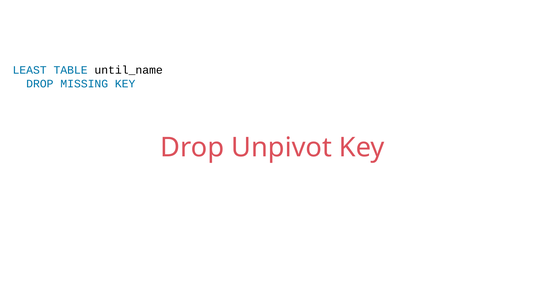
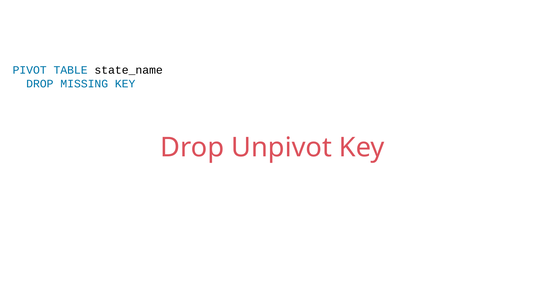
LEAST: LEAST -> PIVOT (30, 70)
until_name: until_name -> state_name (129, 70)
